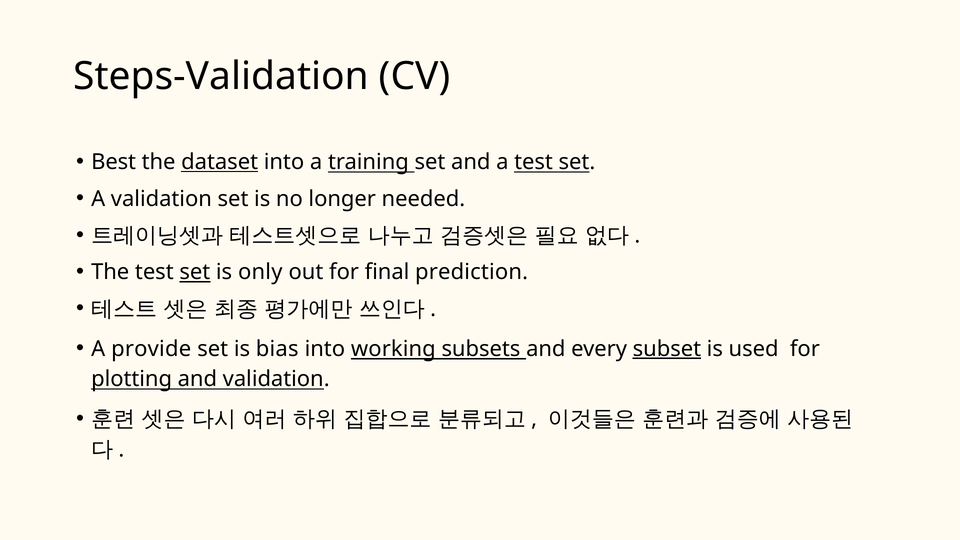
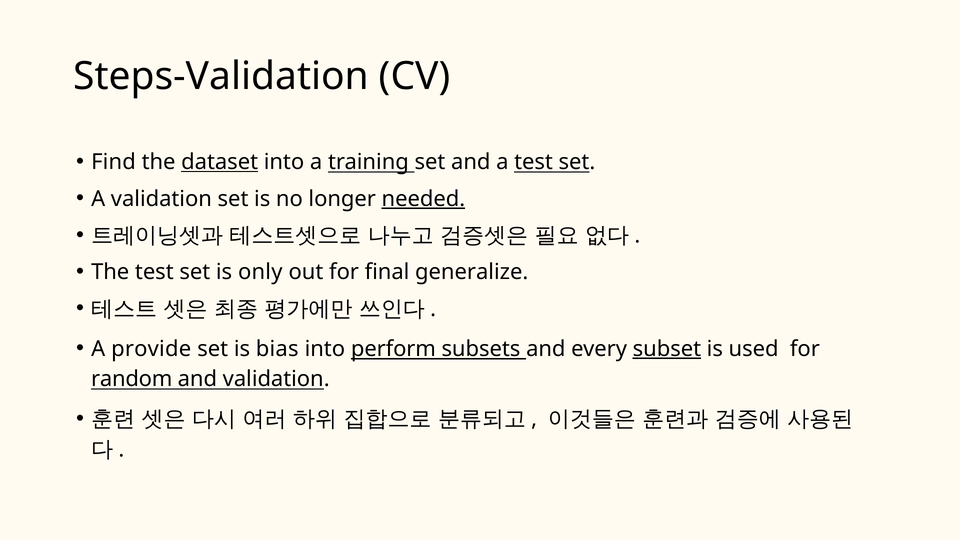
Best: Best -> Find (113, 162)
needed underline: none -> present (423, 199)
set underline: present -> none (195, 272)
prediction: prediction -> generalize (472, 272)
working: working -> perform (393, 349)
plotting: plotting -> random (132, 379)
